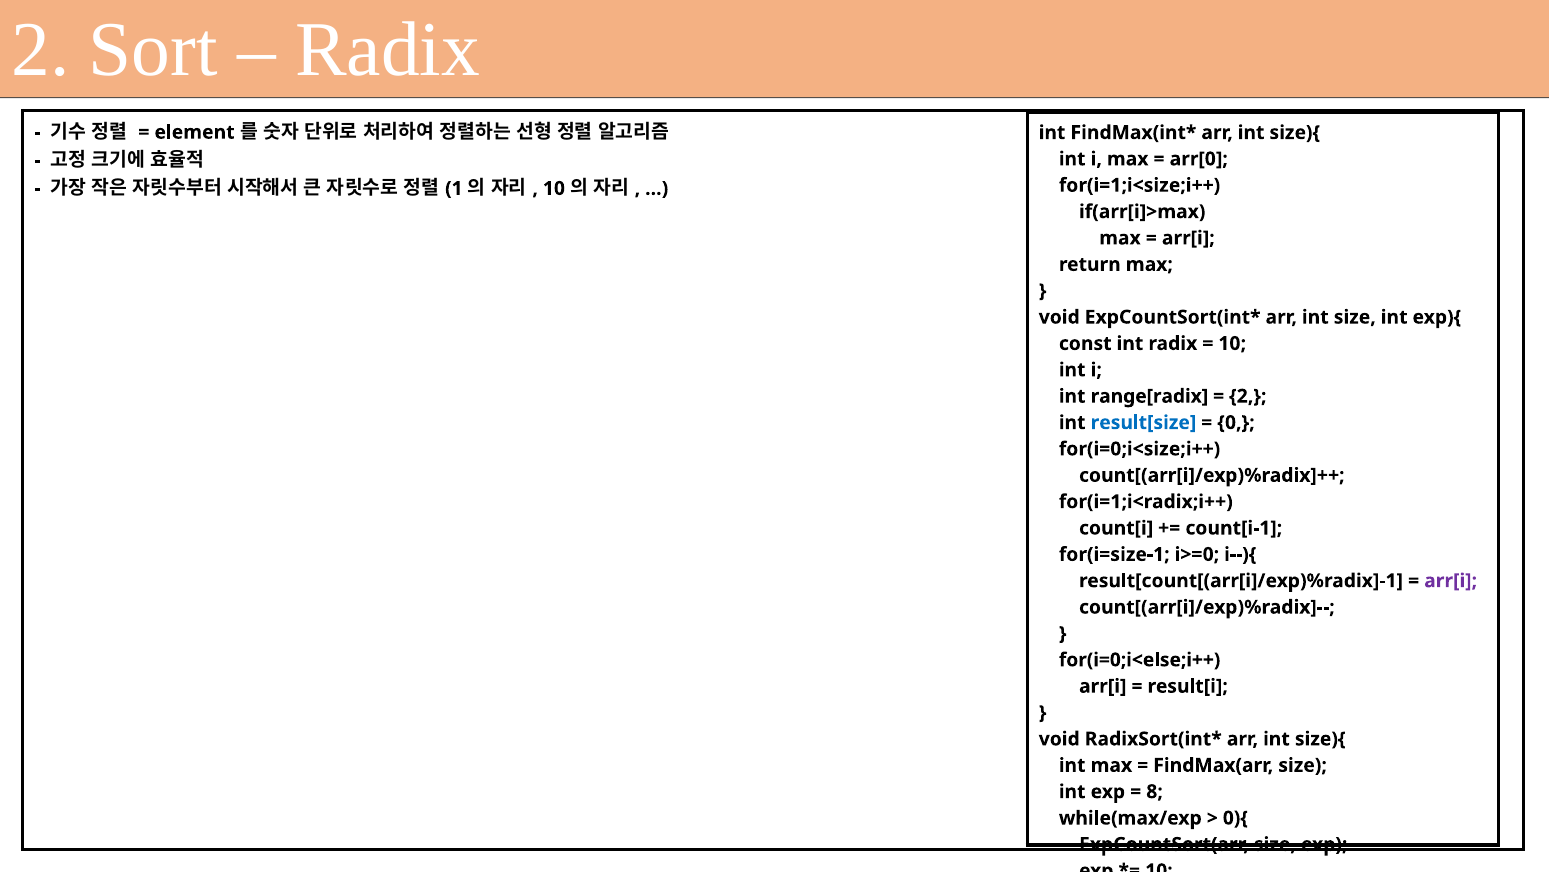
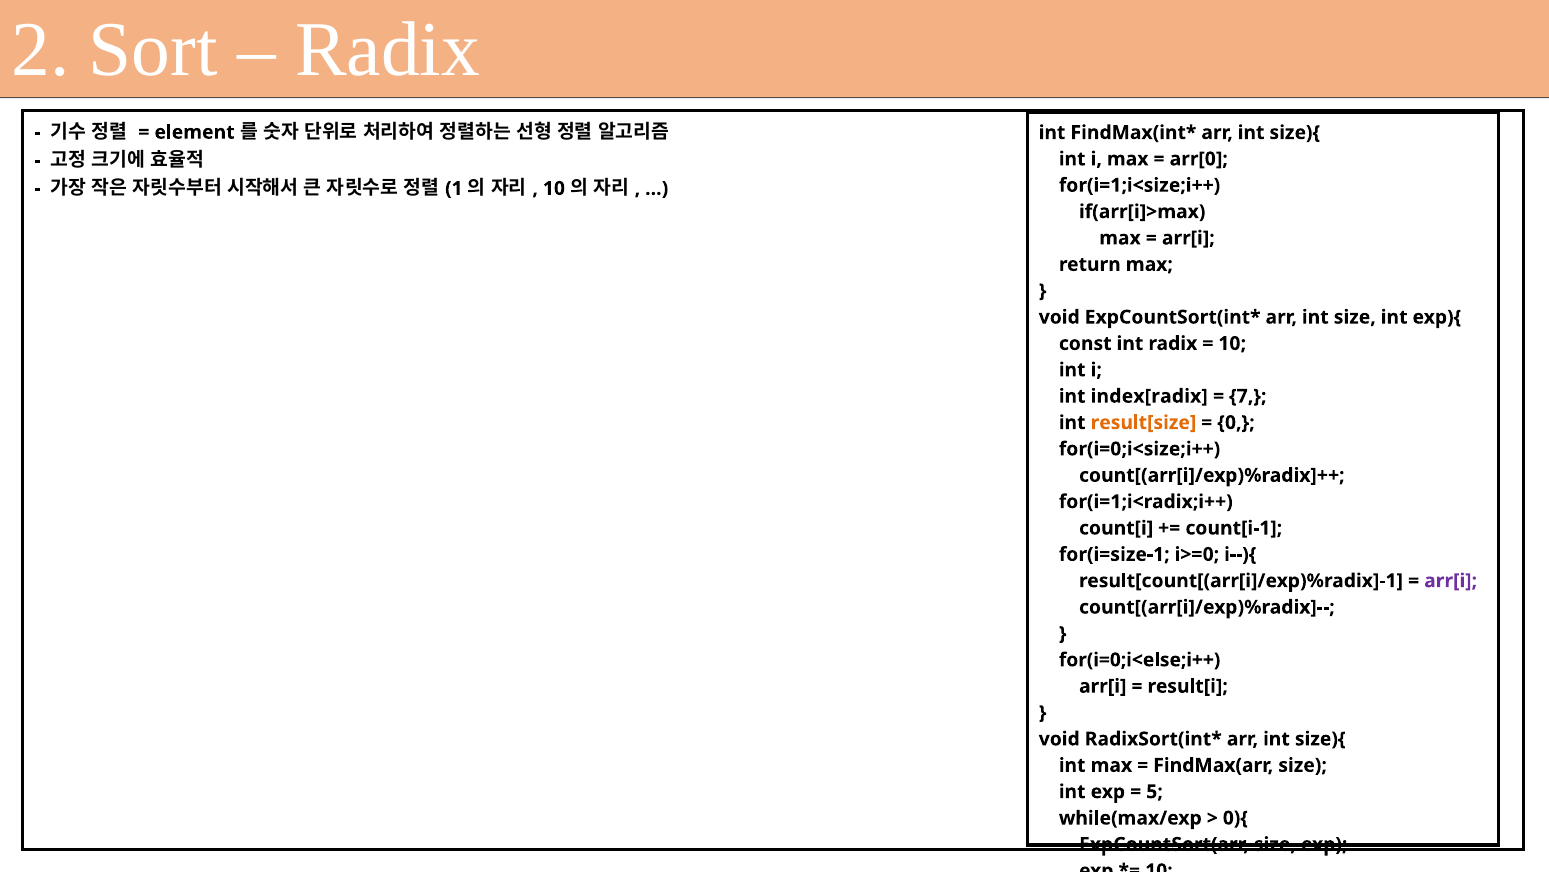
range[radix: range[radix -> index[radix (1149, 396)
2: 2 -> 7 (1248, 396)
result[size colour: blue -> orange (1143, 422)
8: 8 -> 5 (1155, 791)
